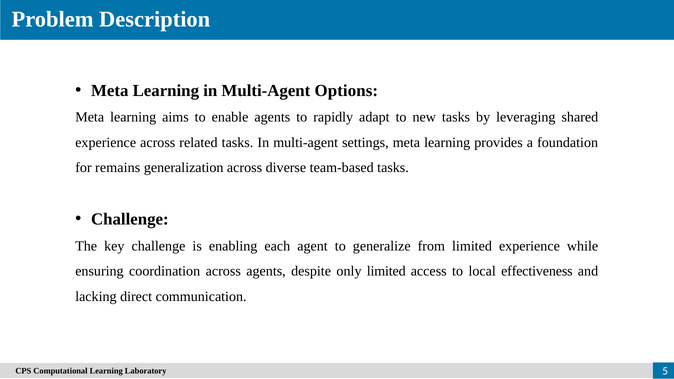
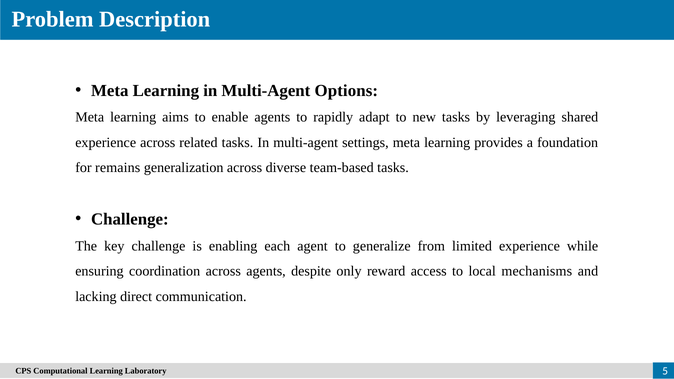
only limited: limited -> reward (386, 271)
effectiveness: effectiveness -> mechanisms (537, 271)
